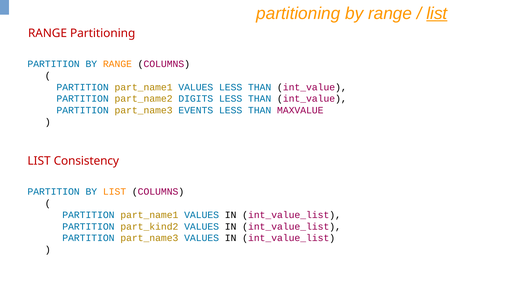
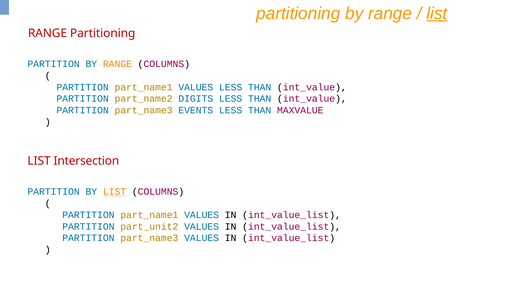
Consistency: Consistency -> Intersection (86, 161)
LIST underline: none -> present (115, 192)
part_kind2: part_kind2 -> part_unit2 (149, 227)
